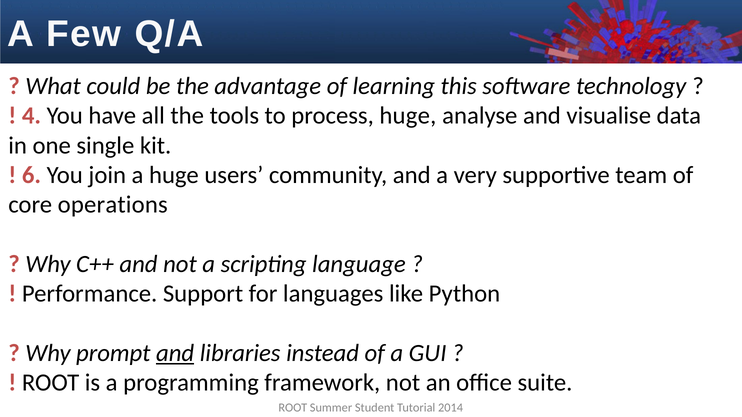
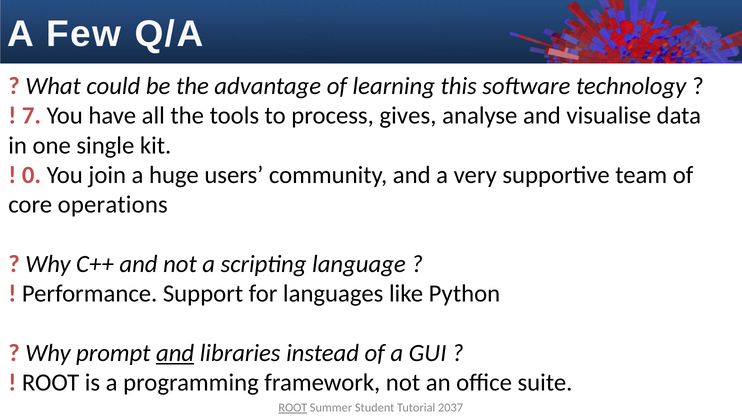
4: 4 -> 7 (32, 116)
process huge: huge -> gives (408, 116)
6: 6 -> 0 (32, 175)
ROOT underline: none -> present (293, 408)
2014: 2014 -> 2037 (451, 408)
